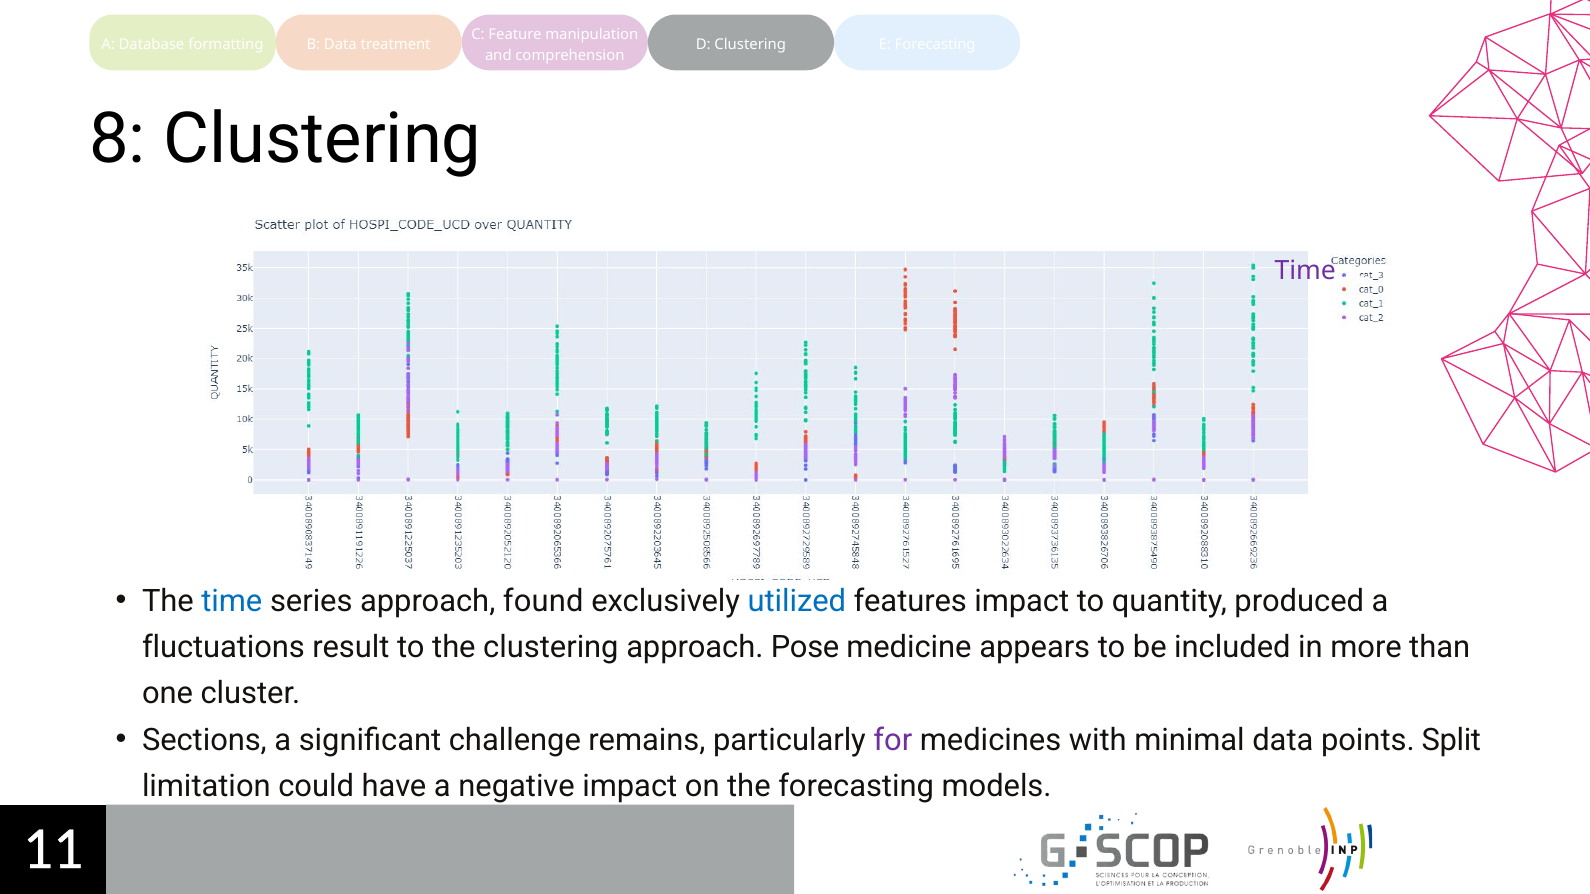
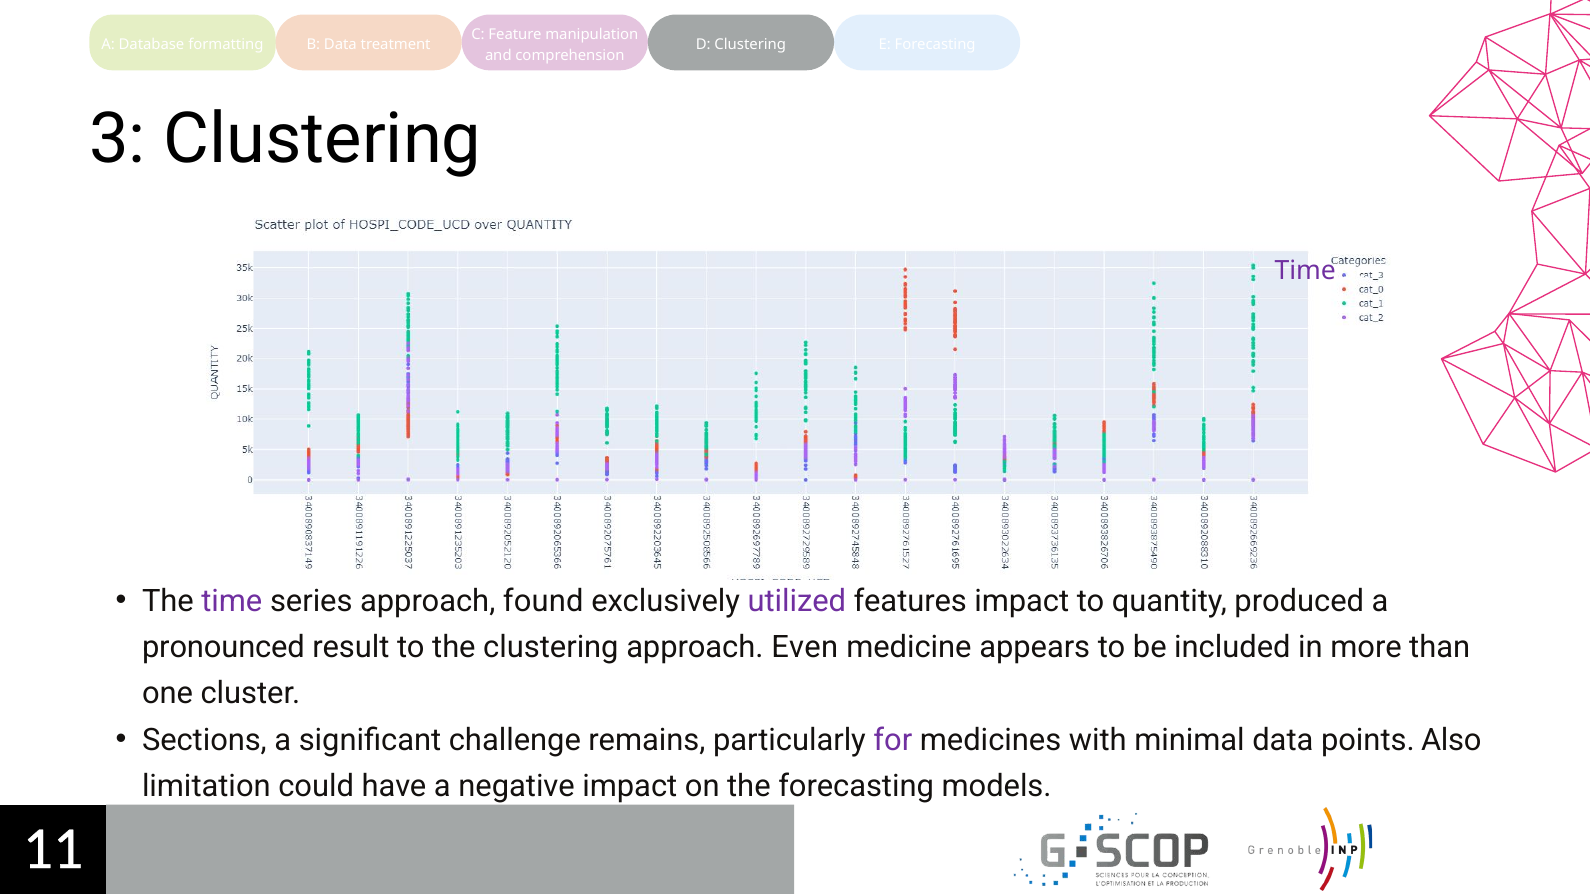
8: 8 -> 3 (118, 139)
time colour: blue -> purple (232, 601)
utilized colour: blue -> purple (797, 601)
fluctuations: fluctuations -> pronounced (223, 648)
Pose: Pose -> Even (805, 648)
Split: Split -> Also (1451, 740)
